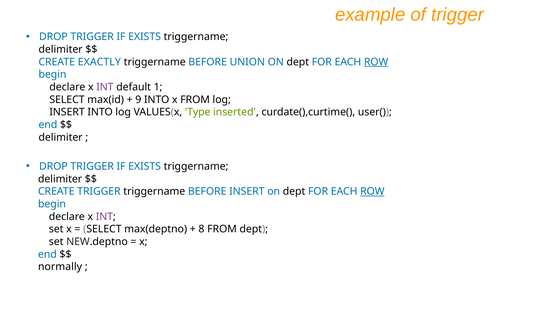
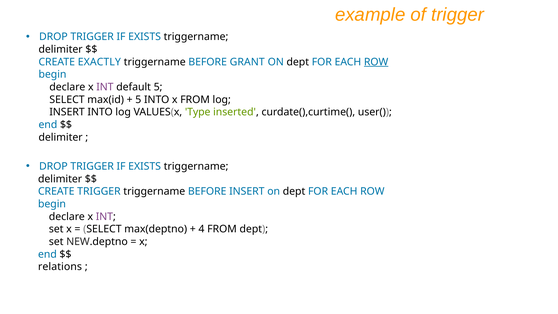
UNION: UNION -> GRANT (247, 62)
default 1: 1 -> 5 (158, 87)
9: 9 -> 5 (138, 100)
ROW underline: present -> none (372, 191)
8: 8 -> 4 (201, 229)
normally: normally -> relations (60, 267)
